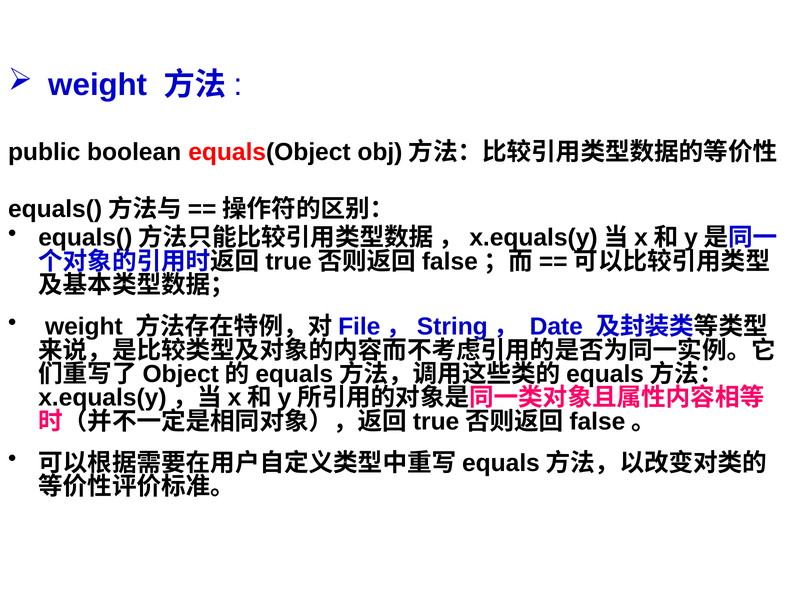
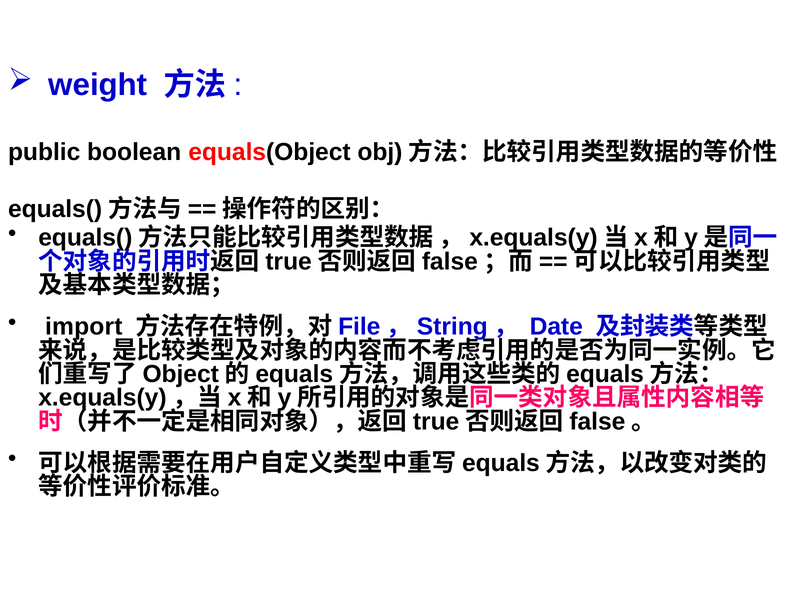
weight: weight -> import (84, 326)
